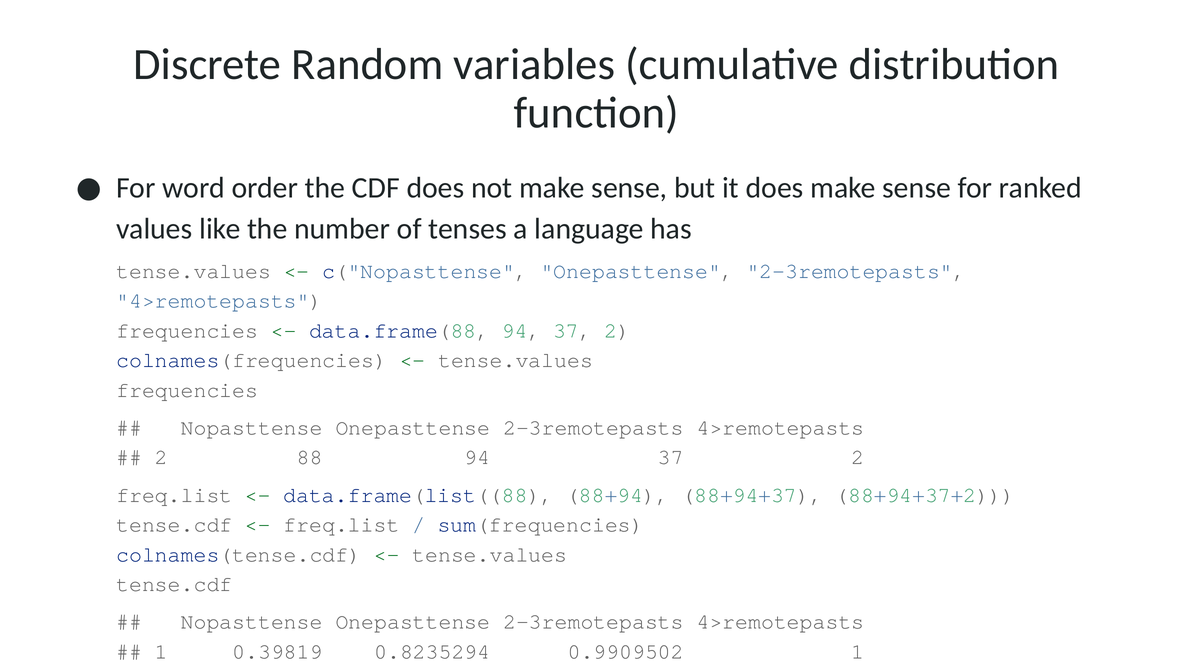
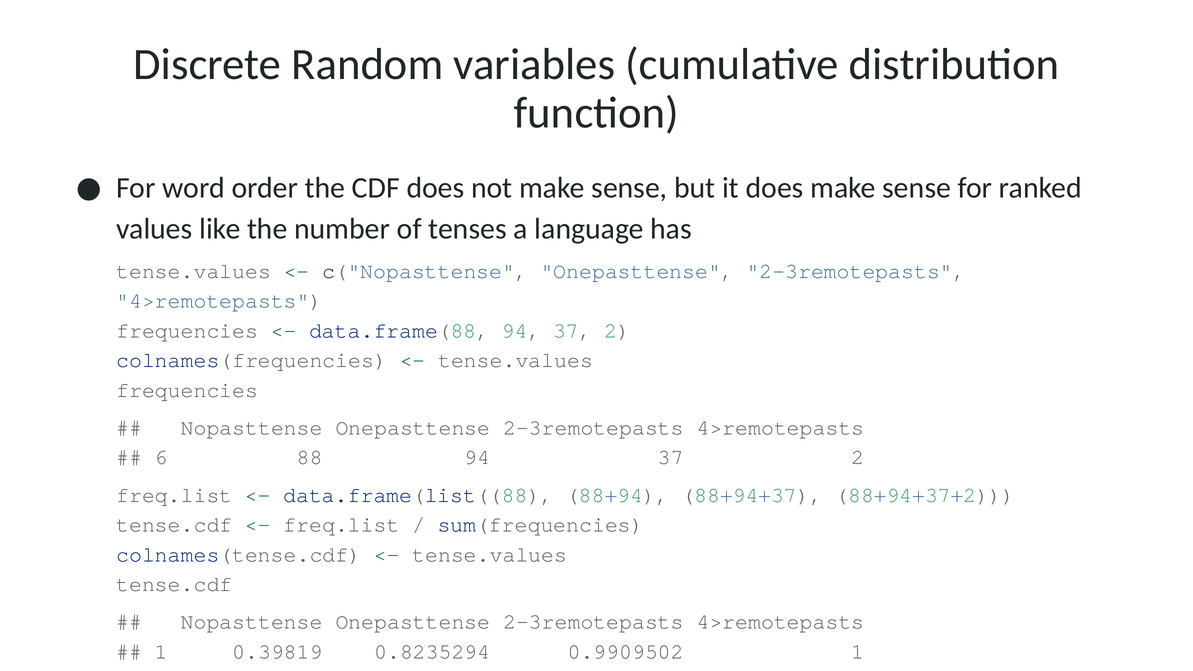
2: 2 -> 6 (161, 457)
